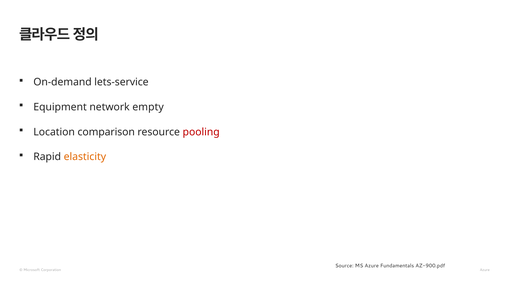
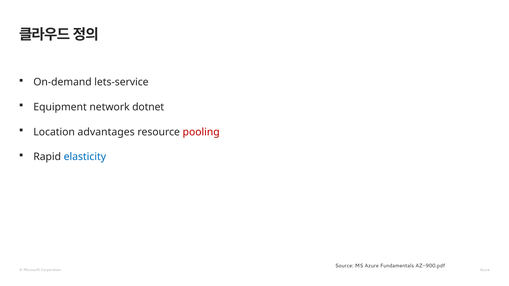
empty: empty -> dotnet (148, 107)
comparison: comparison -> advantages (106, 132)
elasticity colour: orange -> blue (85, 157)
